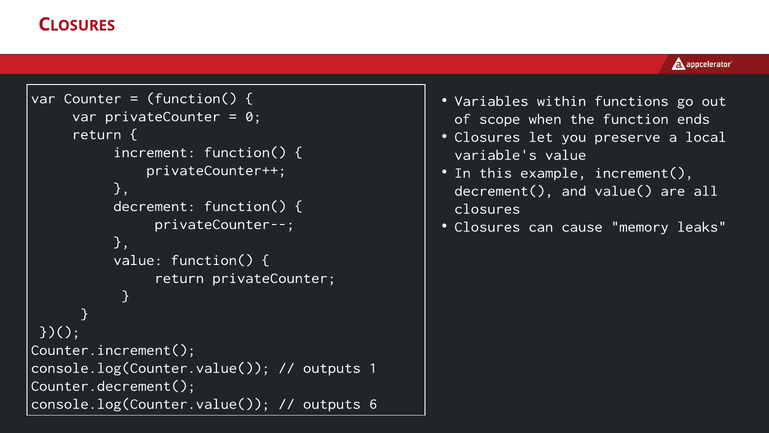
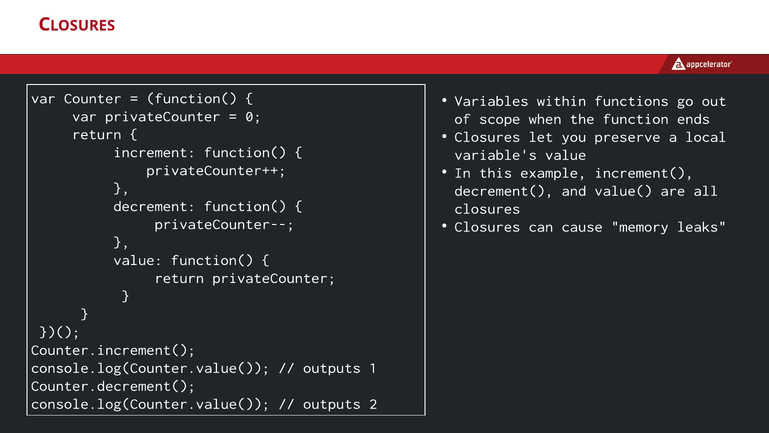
6: 6 -> 2 (373, 403)
